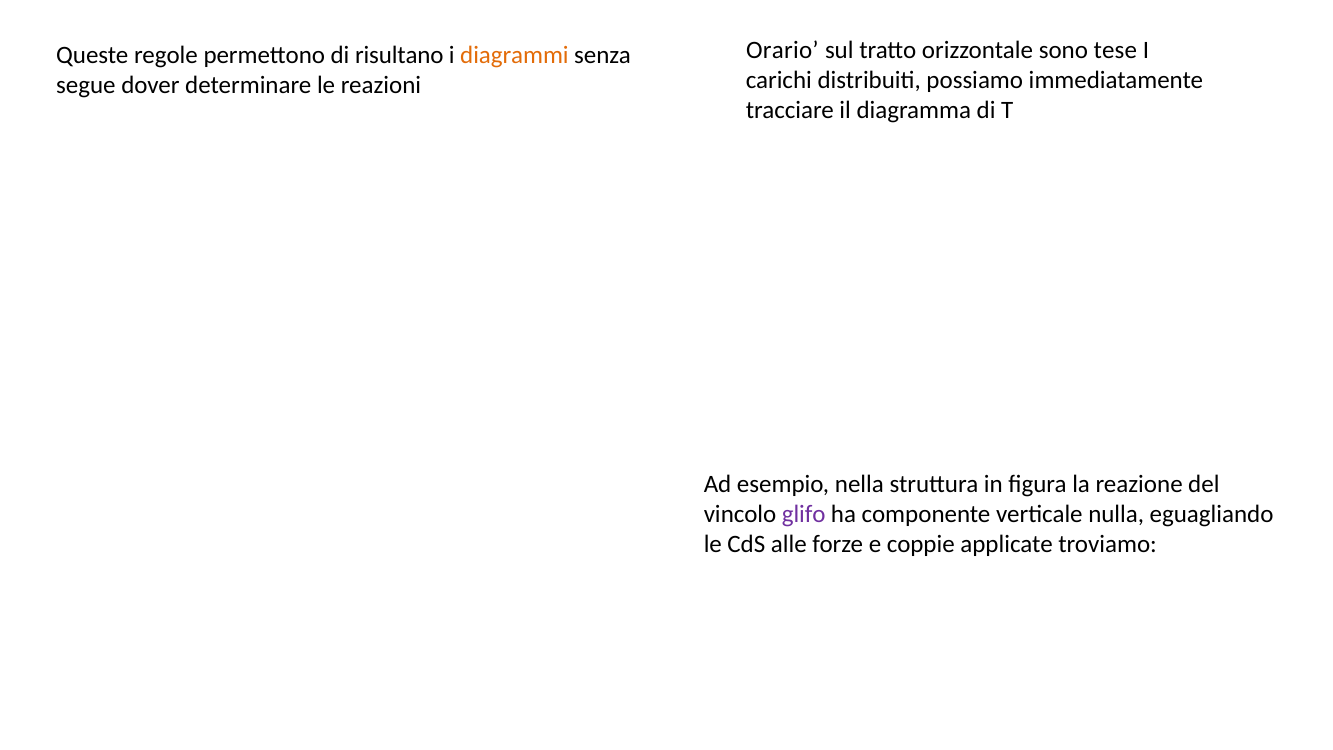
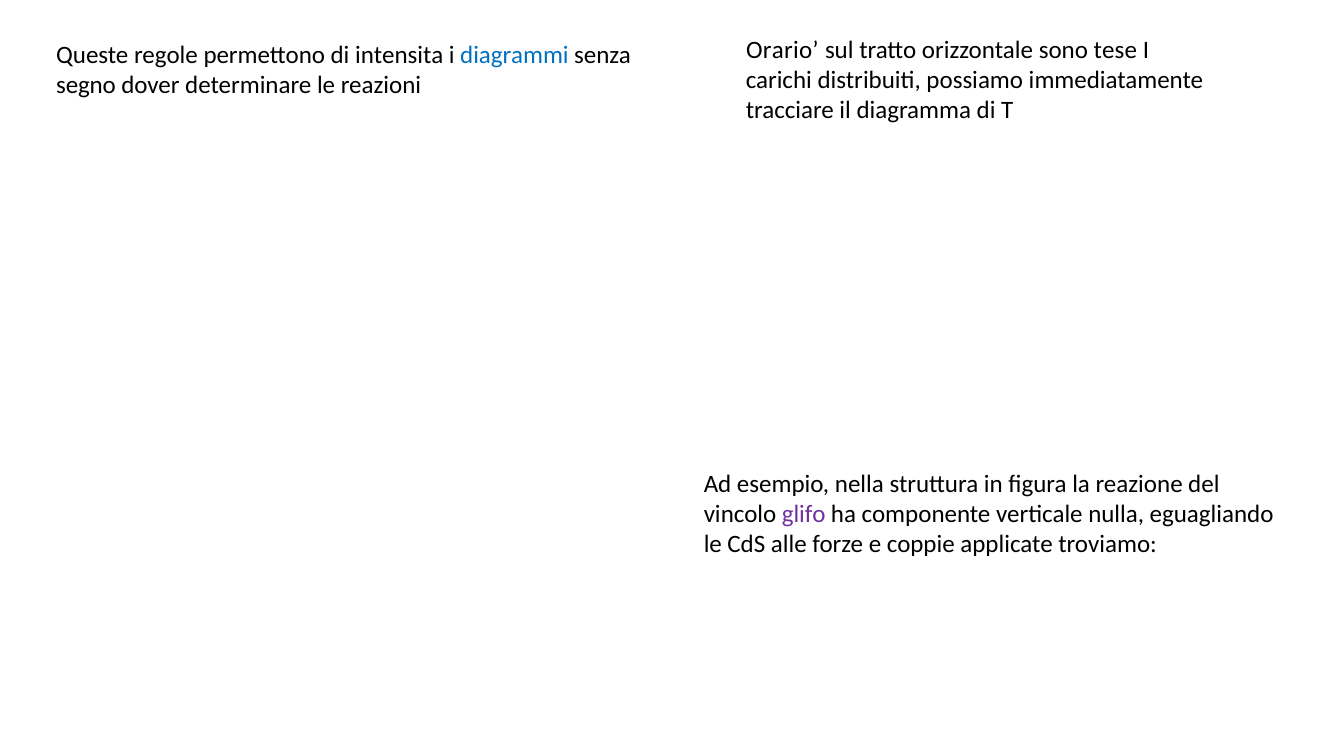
risultano: risultano -> intensita (399, 55)
diagrammi colour: orange -> blue (514, 55)
segue: segue -> segno (86, 85)
